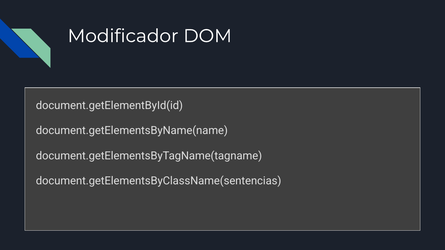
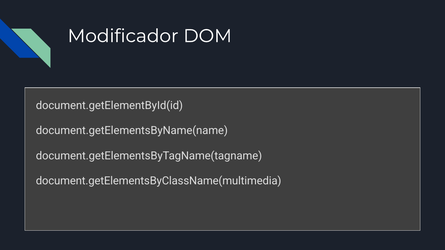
document.getElementsByClassName(sentencias: document.getElementsByClassName(sentencias -> document.getElementsByClassName(multimedia (159, 181)
